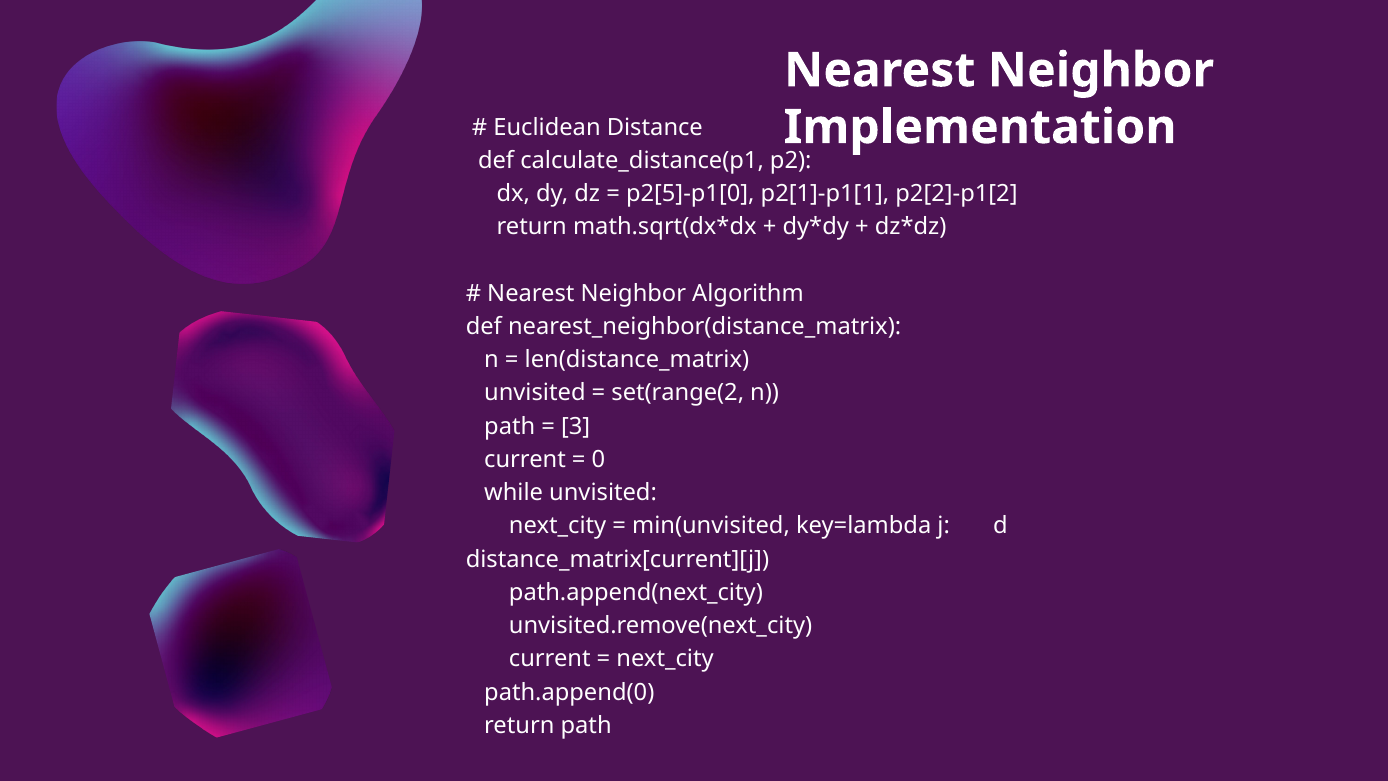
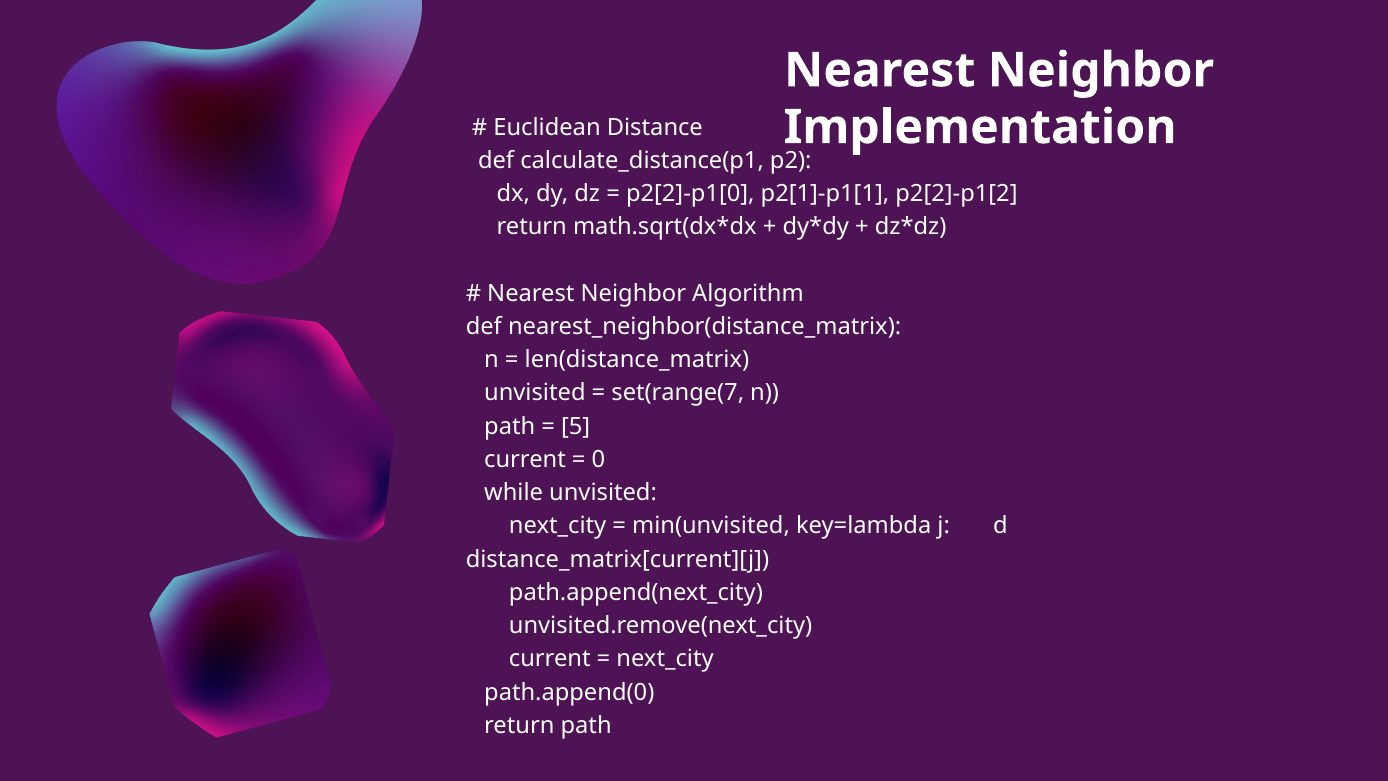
p2[5]-p1[0: p2[5]-p1[0 -> p2[2]-p1[0 (690, 194)
set(range(2: set(range(2 -> set(range(7 (678, 393)
3: 3 -> 5 (576, 426)
